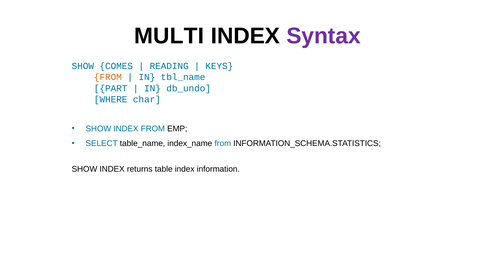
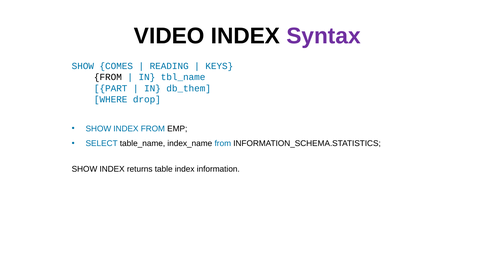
MULTI: MULTI -> VIDEO (169, 36)
FROM colour: orange -> black (108, 77)
db_undo: db_undo -> db_them (189, 88)
char: char -> drop (147, 99)
